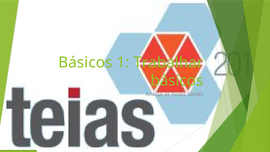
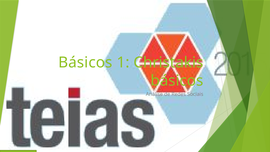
Trabalhar: Trabalhar -> Christakis (168, 62)
